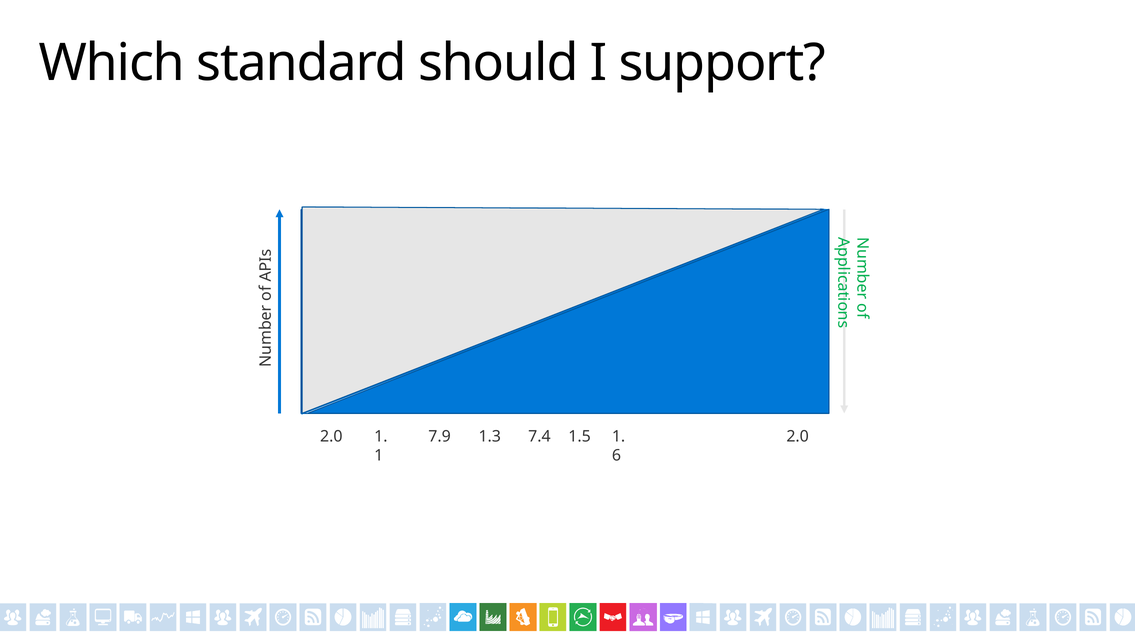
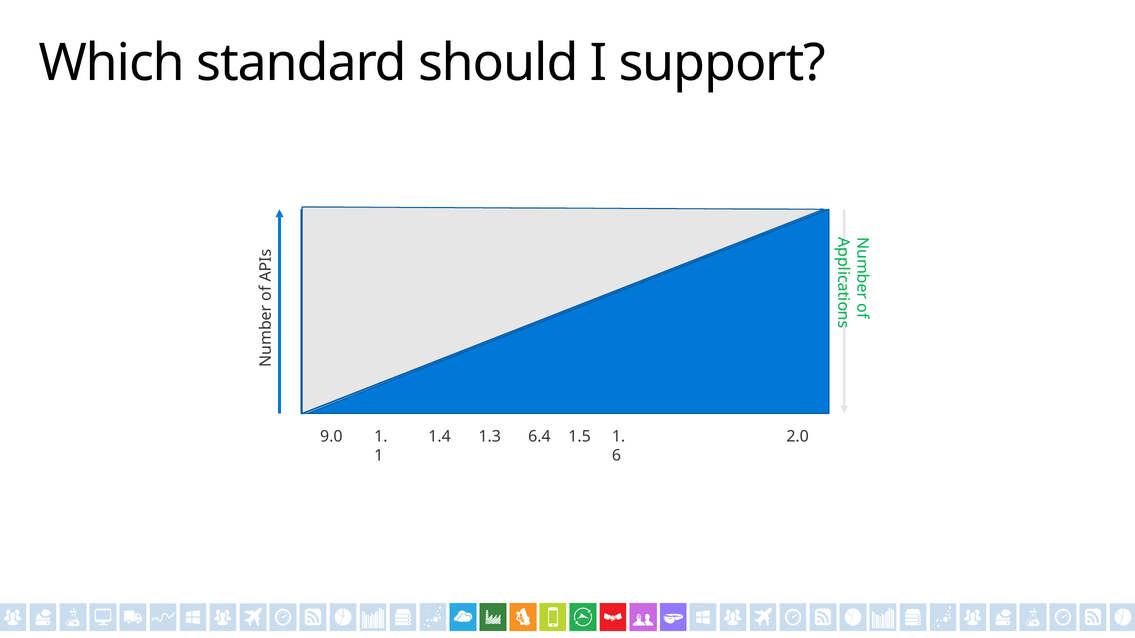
2.0: 2.0 -> 9.0 (331, 437)
7.9: 7.9 -> 1.4 (440, 437)
7.4: 7.4 -> 6.4 (539, 437)
